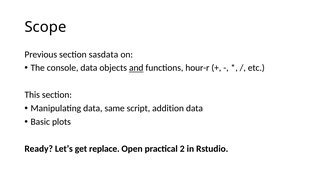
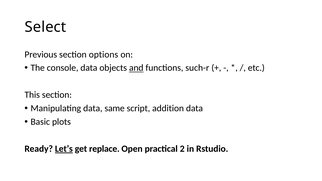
Scope: Scope -> Select (45, 27)
sasdata: sasdata -> options (104, 54)
hour-r: hour-r -> such-r (197, 68)
Let’s underline: none -> present (64, 149)
